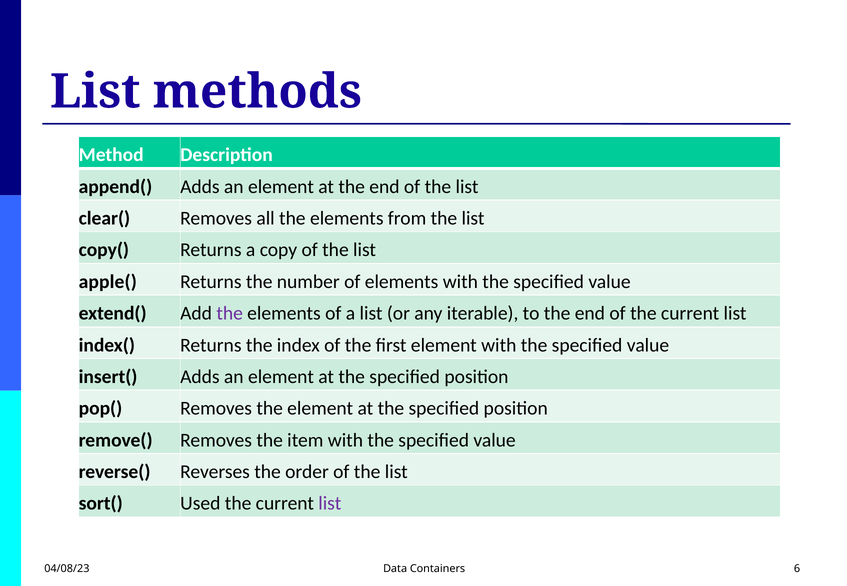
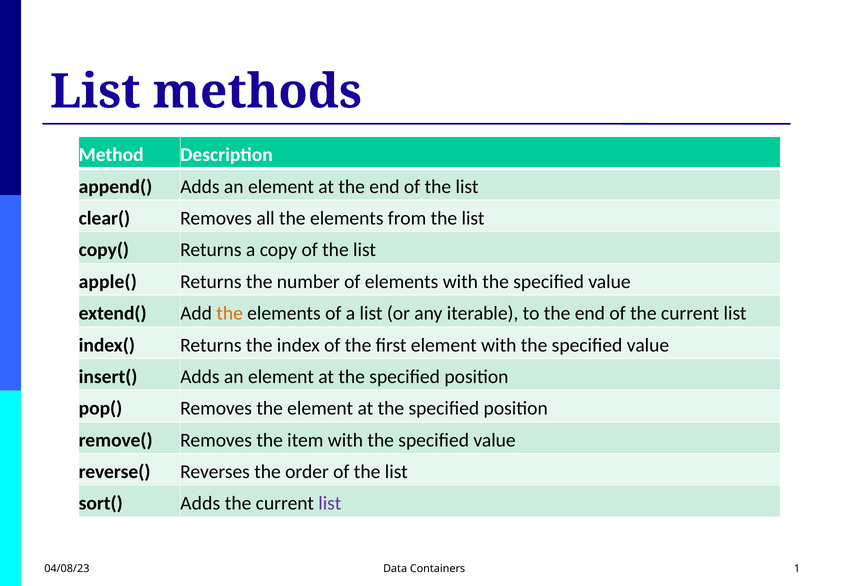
the colour: purple -> orange (230, 314)
sort( Used: Used -> Adds (200, 504)
6: 6 -> 1 (797, 569)
